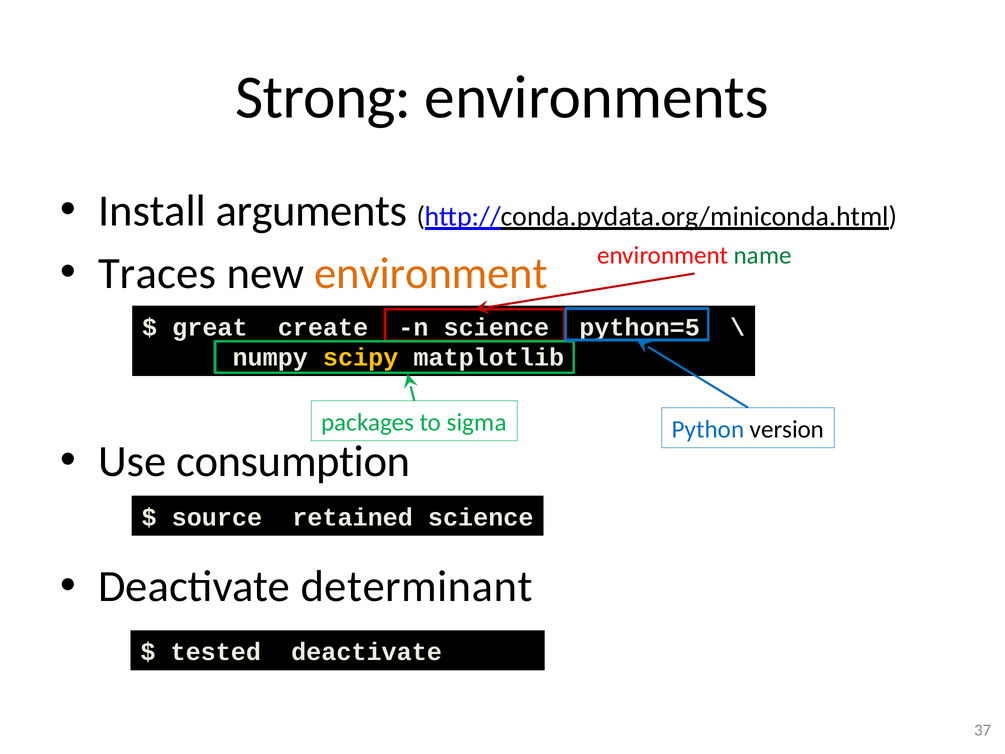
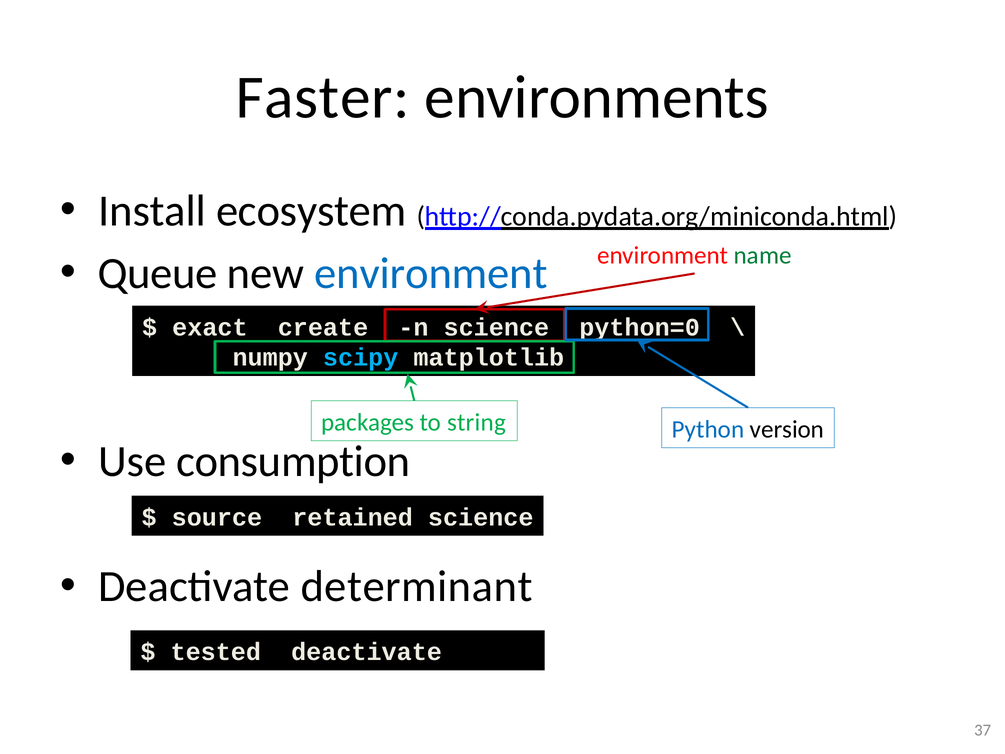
Strong: Strong -> Faster (323, 97)
arguments: arguments -> ecosystem (311, 211)
Traces: Traces -> Queue (158, 273)
environment colour: orange -> blue (431, 273)
great: great -> exact (210, 327)
python=5: python=5 -> python=0 (640, 327)
scipy colour: yellow -> light blue (361, 358)
sigma: sigma -> string (477, 422)
